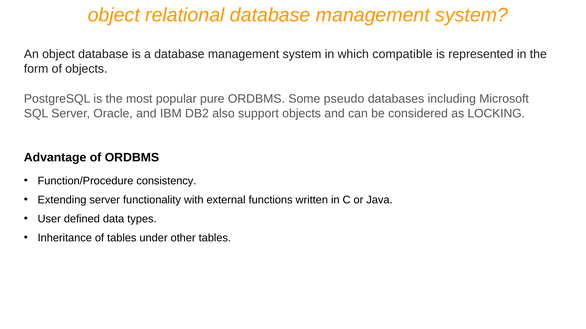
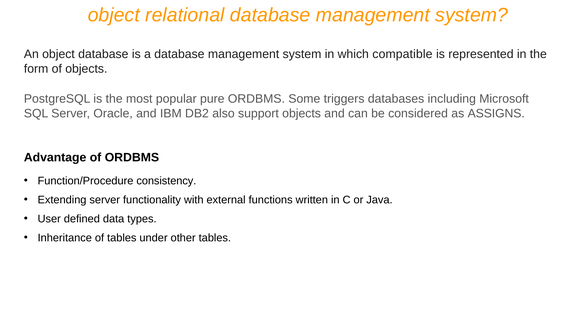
pseudo: pseudo -> triggers (344, 99)
LOCKING: LOCKING -> ASSIGNS (496, 114)
